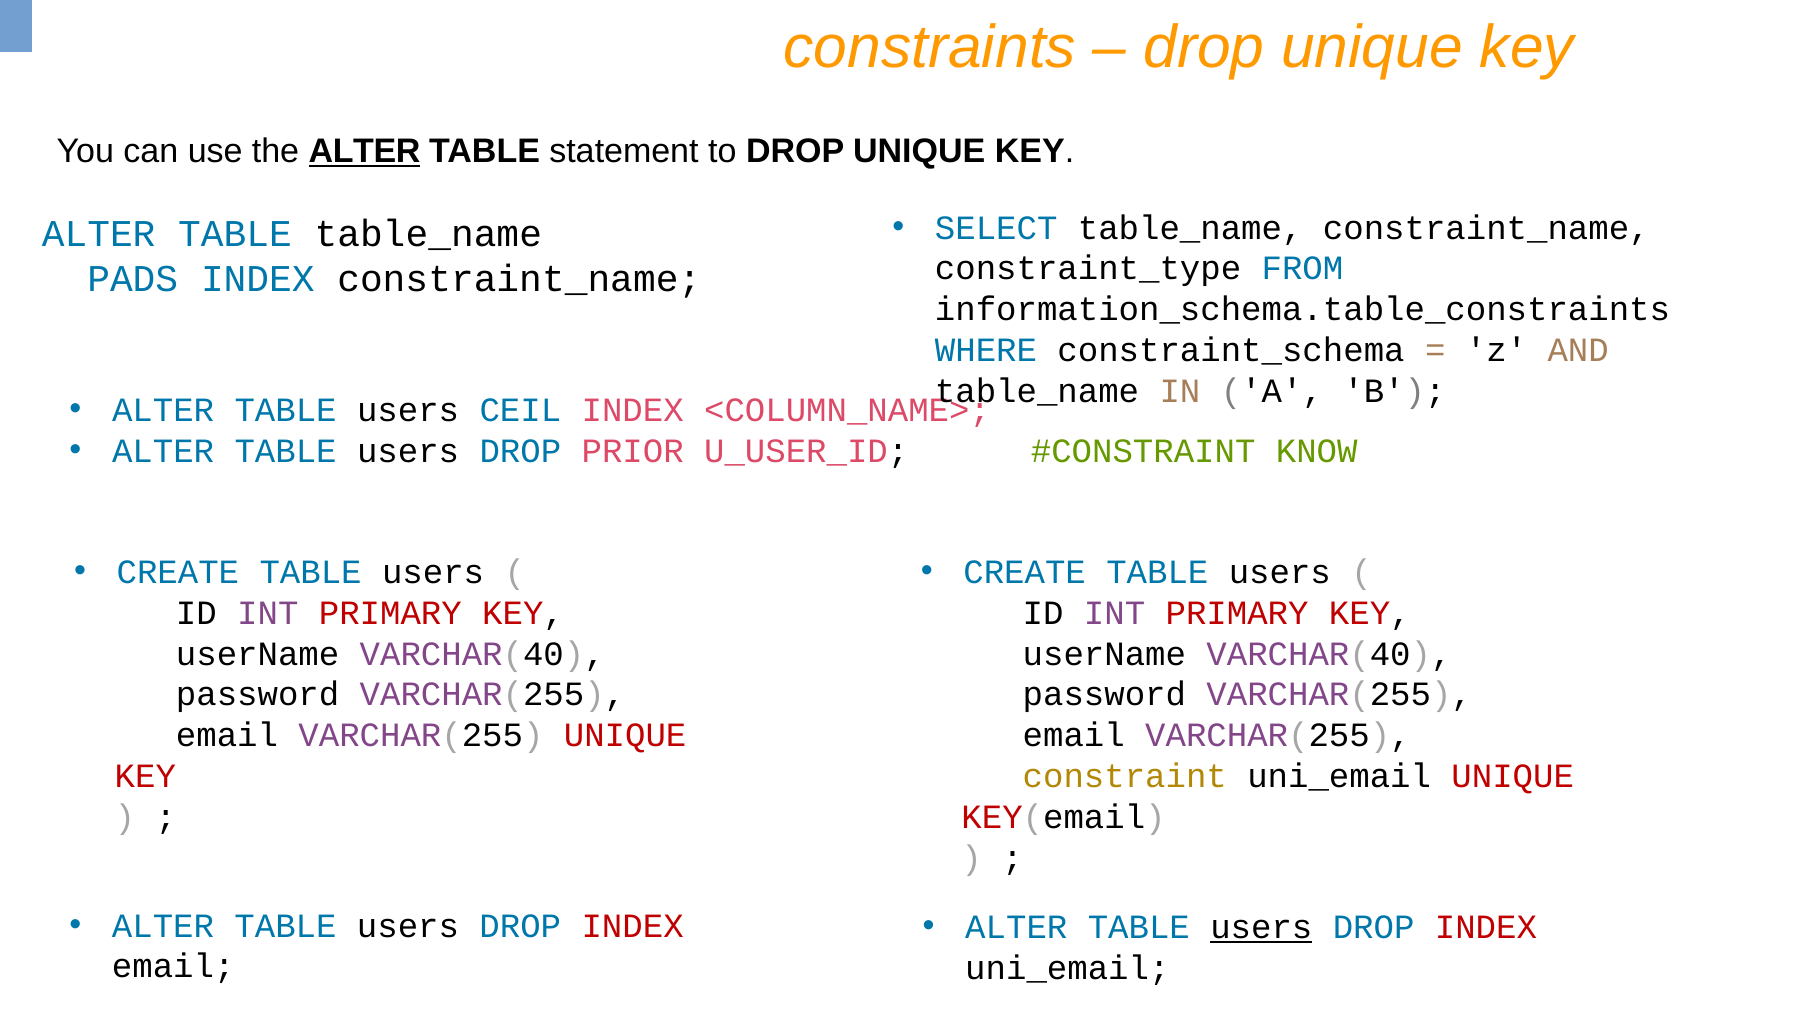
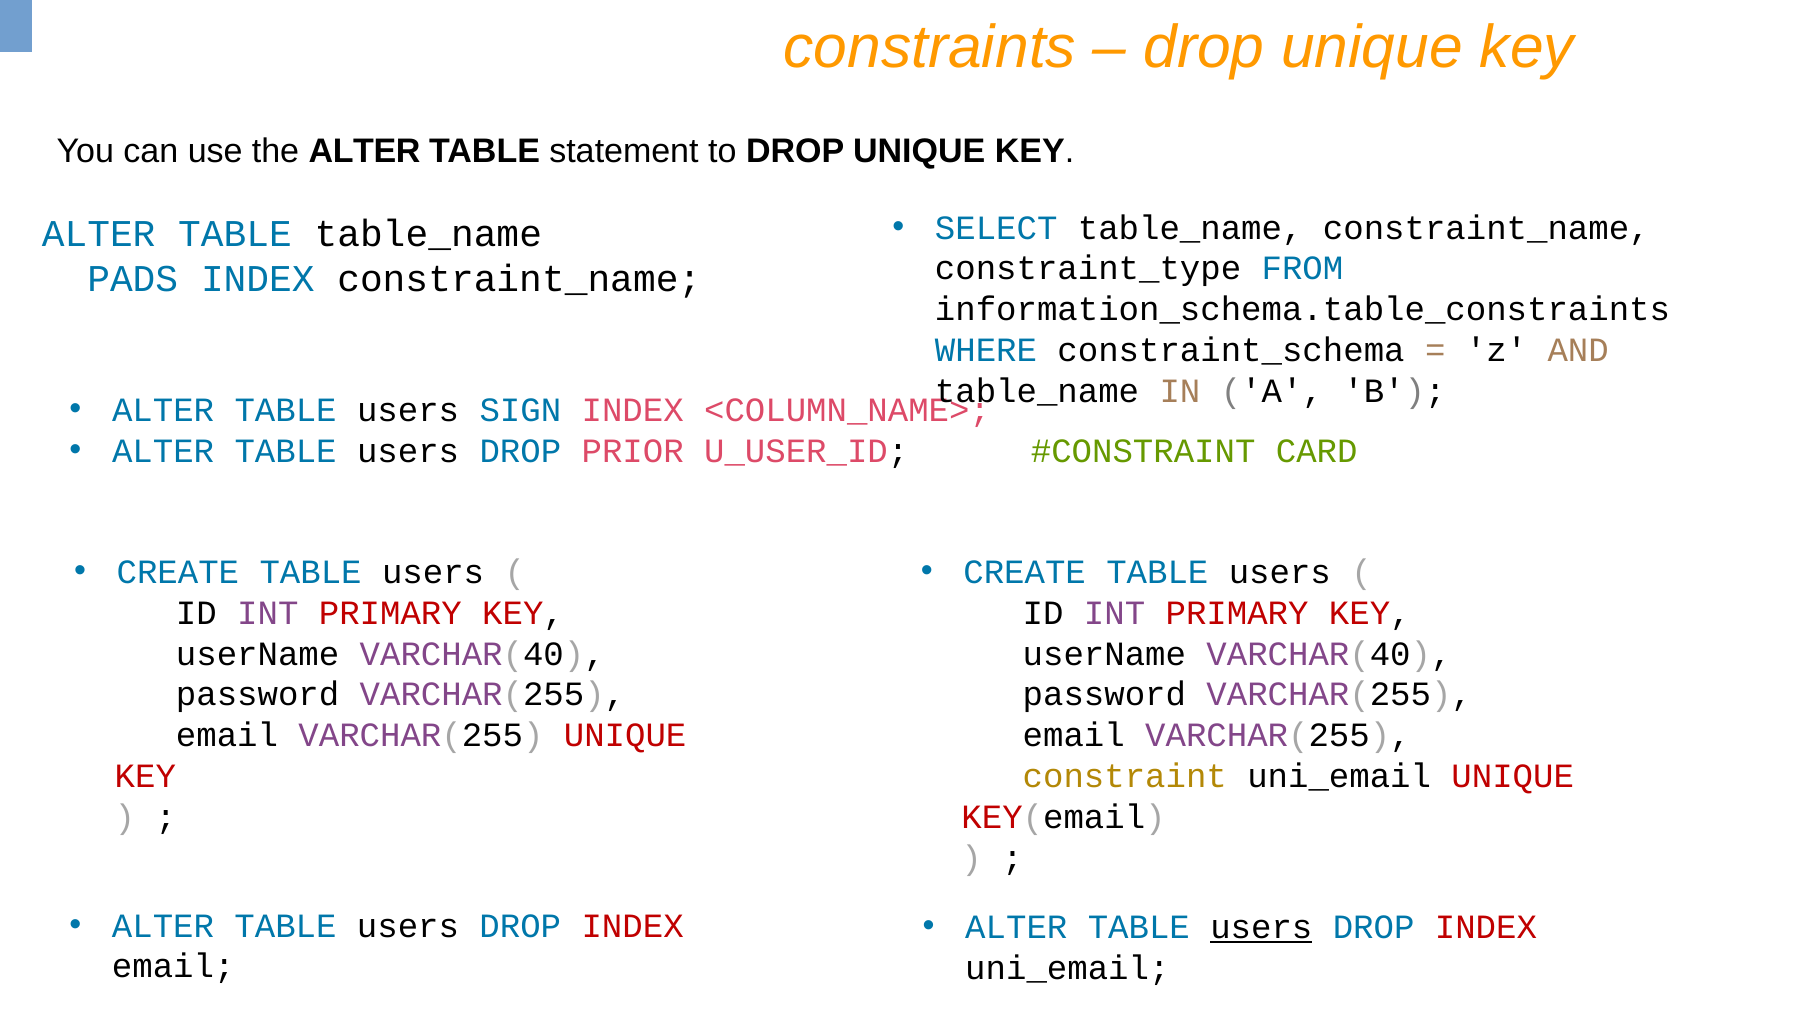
ALTER underline: present -> none (365, 151)
CEIL: CEIL -> SIGN (520, 410)
KNOW: KNOW -> CARD (1317, 451)
